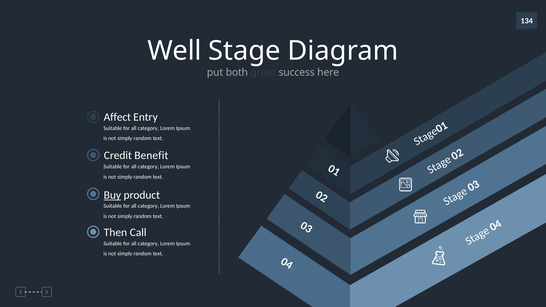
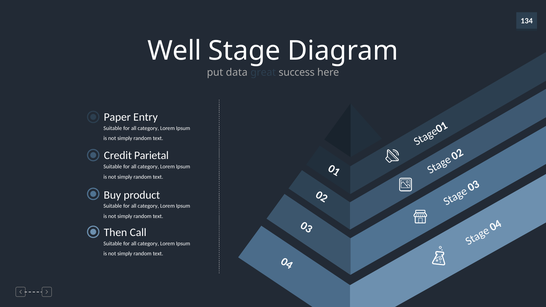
both: both -> data (237, 72)
Affect: Affect -> Paper (117, 117)
Benefit: Benefit -> Parietal (151, 156)
Buy underline: present -> none (112, 195)
